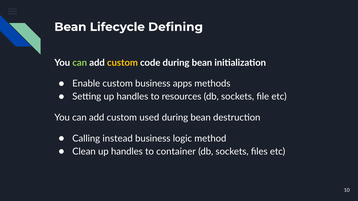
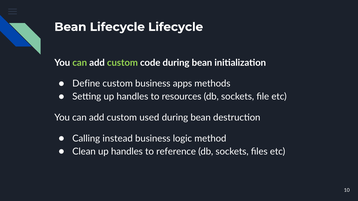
Lifecycle Defining: Defining -> Lifecycle (176, 27)
custom colour: yellow -> light green (122, 63)
Enable: Enable -> Define (86, 84)
container: container -> reference (176, 152)
